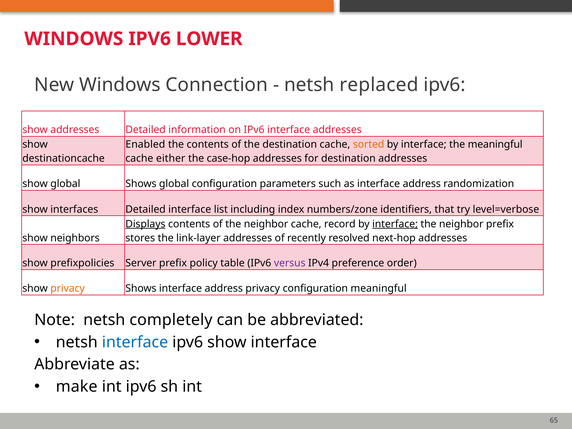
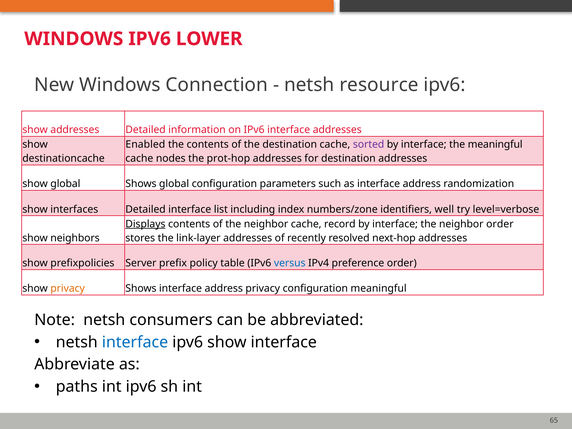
replaced: replaced -> resource (379, 85)
sorted colour: orange -> purple (369, 144)
either: either -> nodes (171, 159)
case-hop: case-hop -> prot-hop (228, 159)
that: that -> well (444, 209)
interface underline: present -> none (395, 224)
neighbor prefix: prefix -> order (500, 224)
versus colour: purple -> blue (290, 263)
completely: completely -> consumers (171, 320)
make: make -> paths (77, 387)
